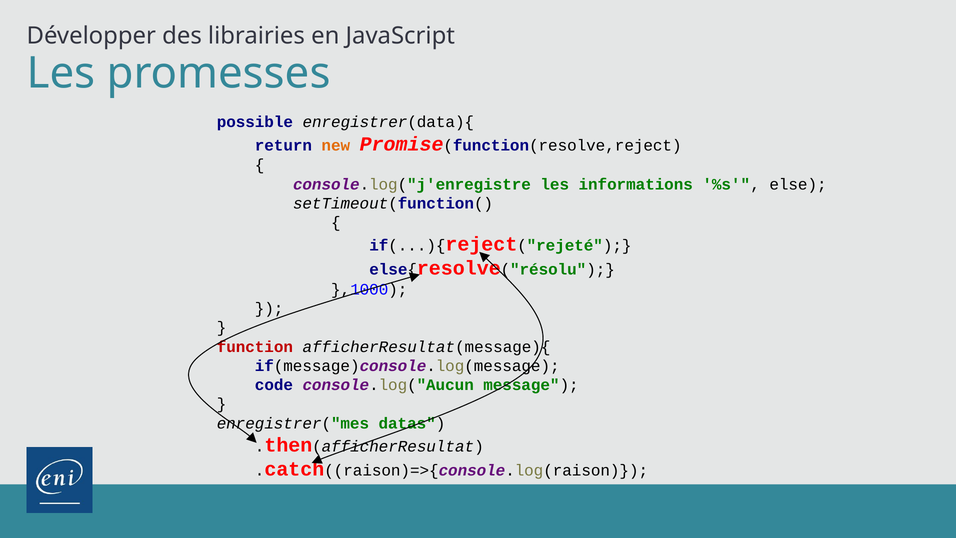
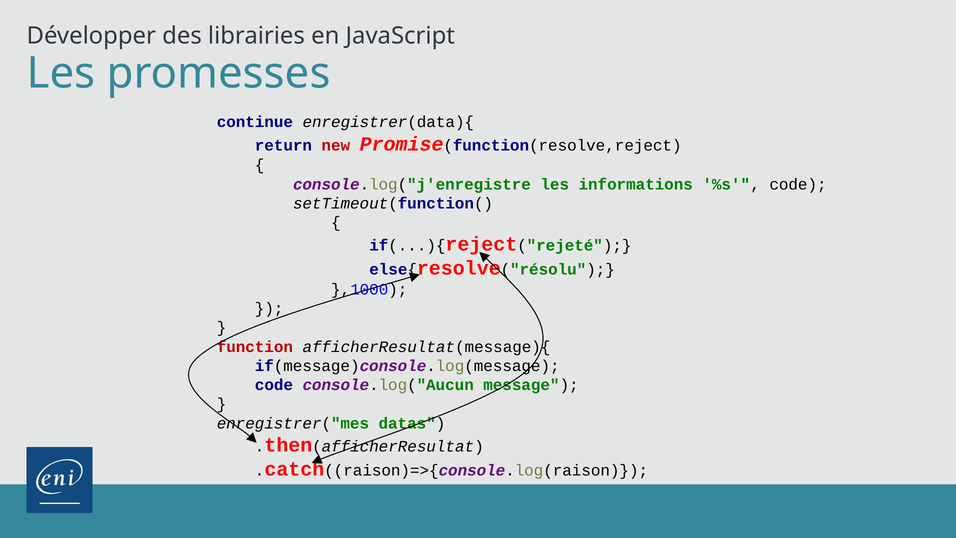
possible: possible -> continue (255, 122)
new colour: orange -> red (336, 145)
%s else: else -> code (798, 184)
